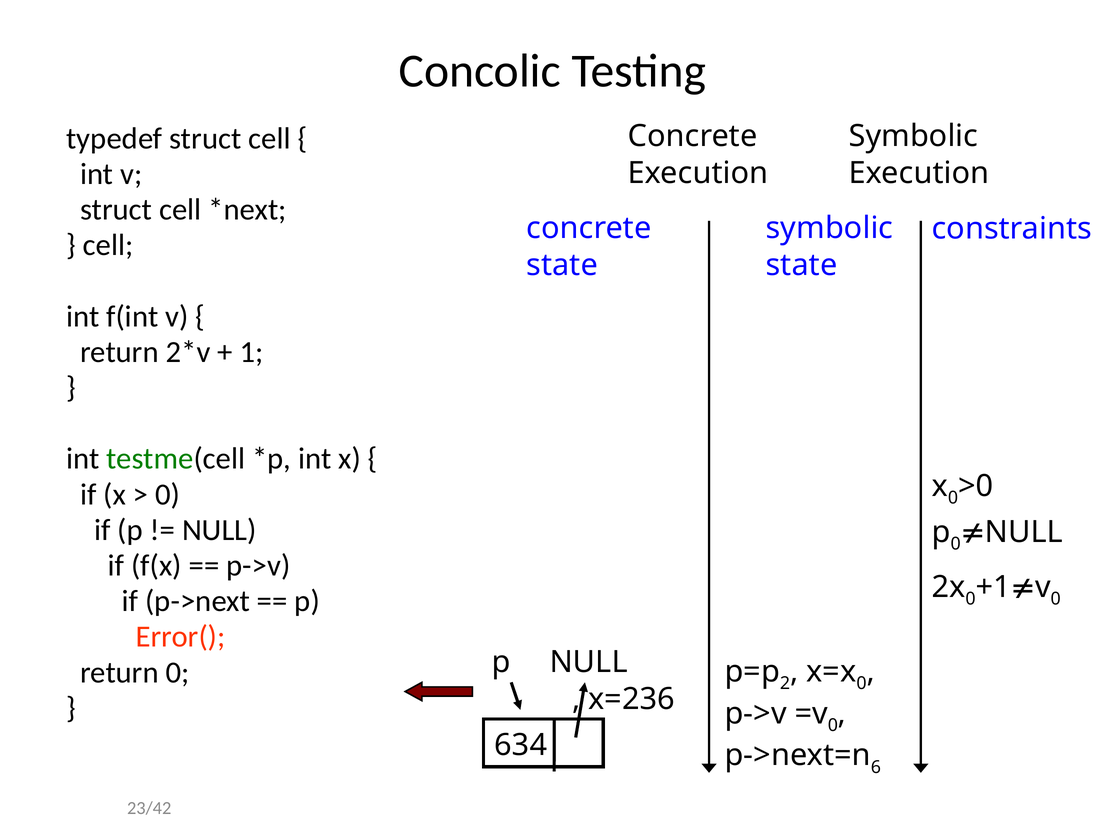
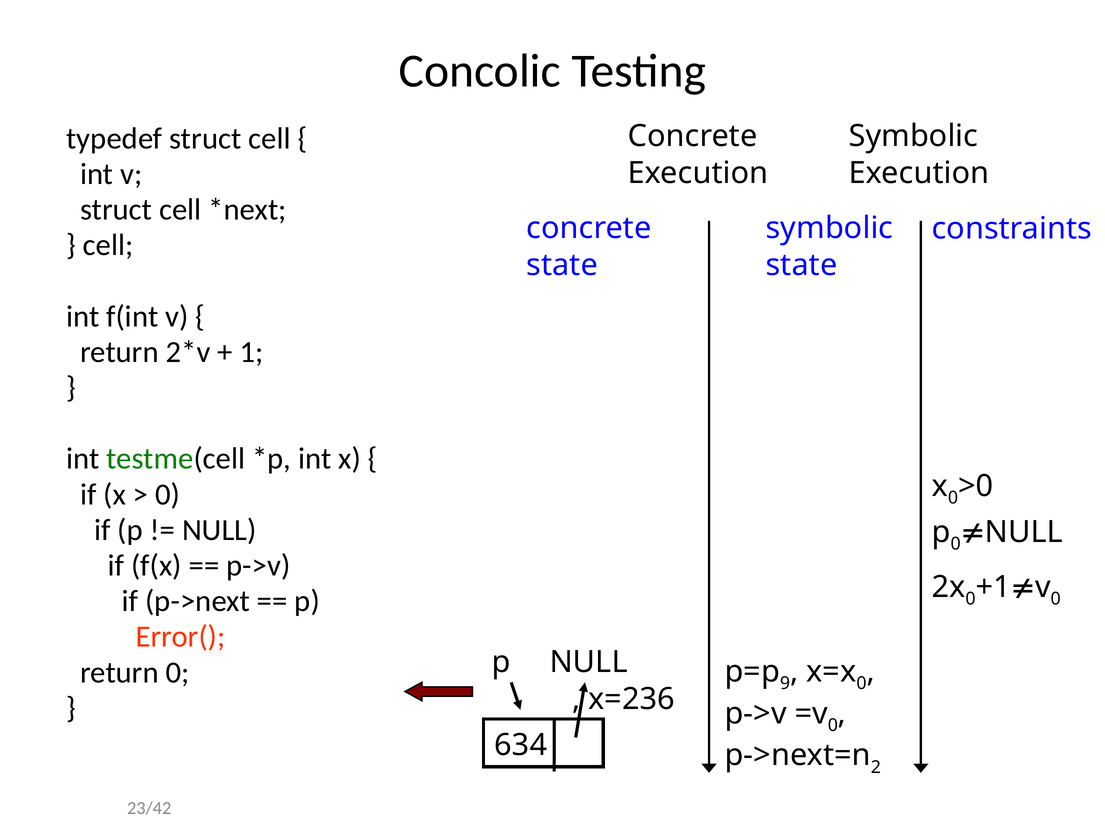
2: 2 -> 9 (785, 684)
6: 6 -> 2 (876, 768)
